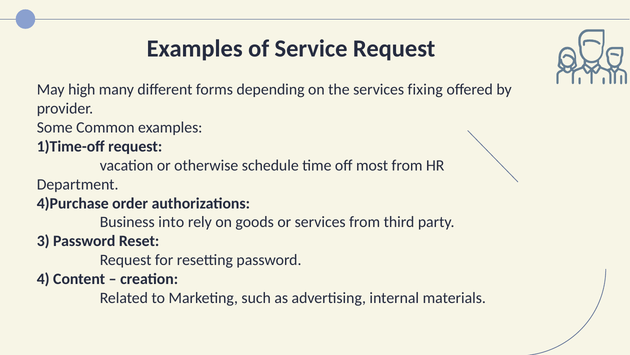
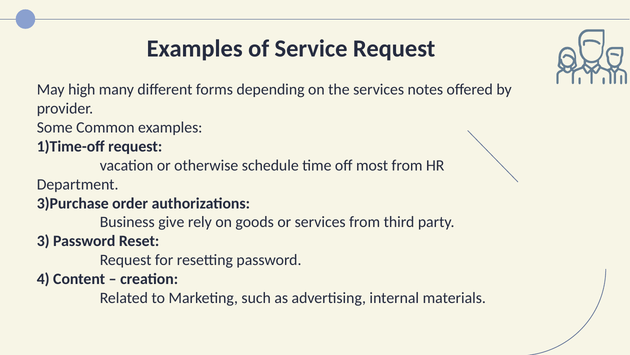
fixing: fixing -> notes (425, 90)
4)Purchase: 4)Purchase -> 3)Purchase (73, 203)
into: into -> give (171, 222)
